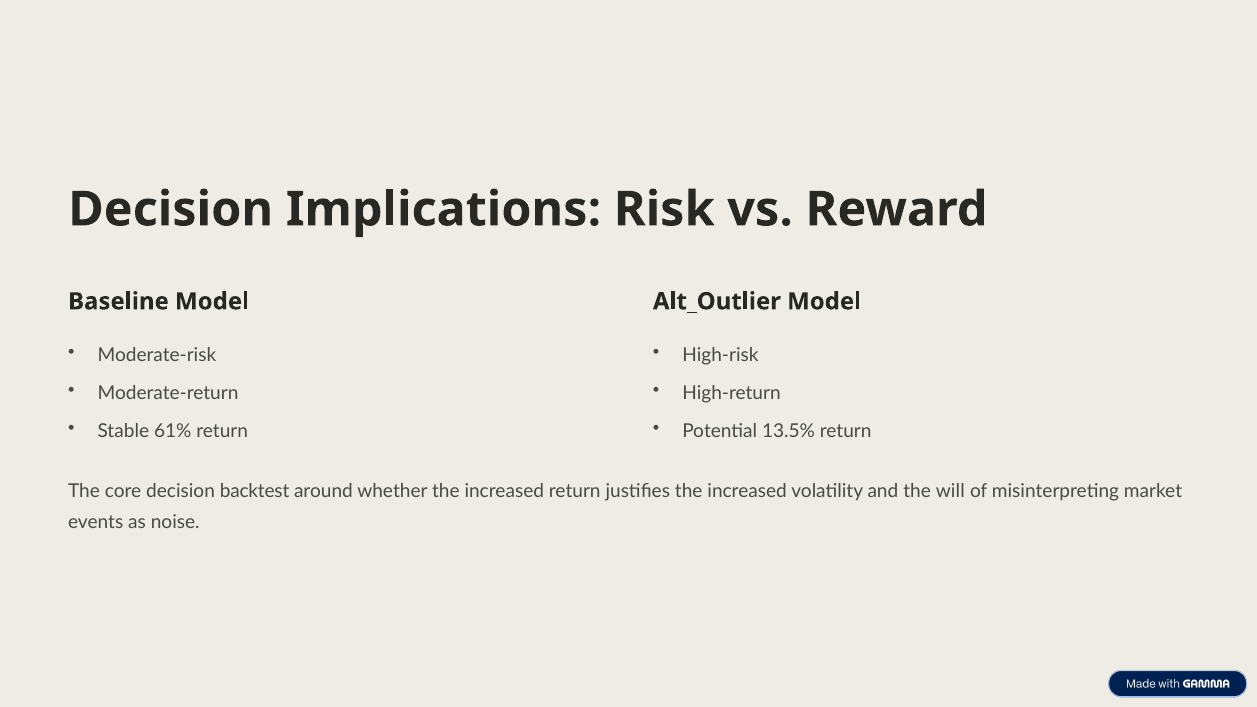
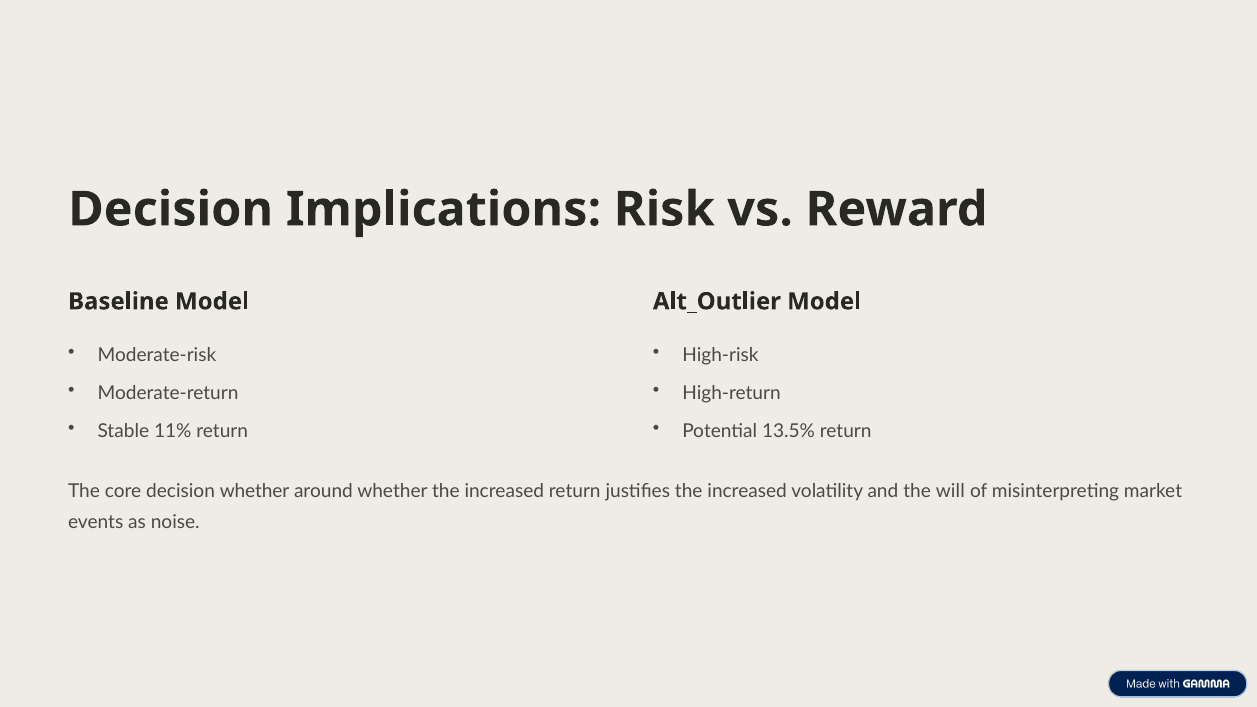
61%: 61% -> 11% (173, 431)
decision backtest: backtest -> whether (255, 491)
